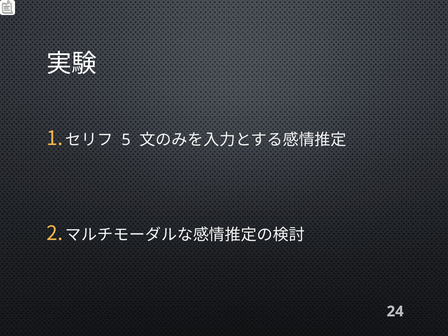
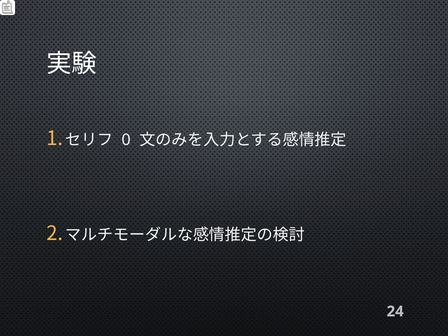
5: 5 -> 0 (126, 140)
